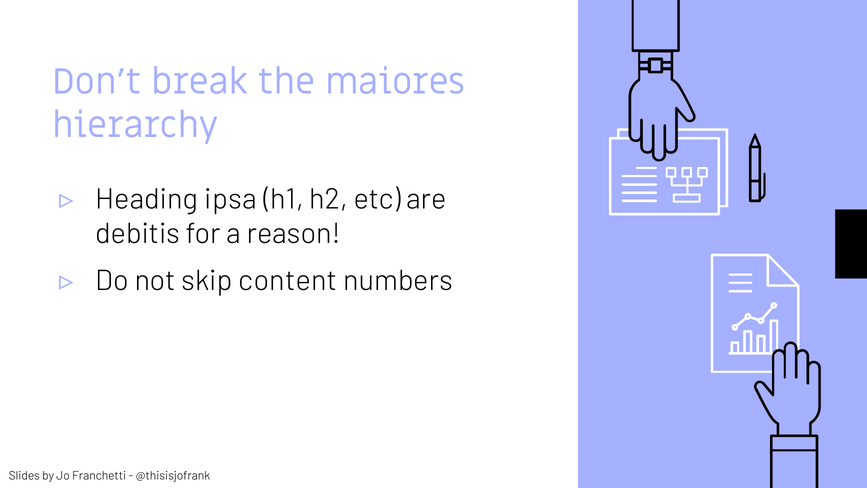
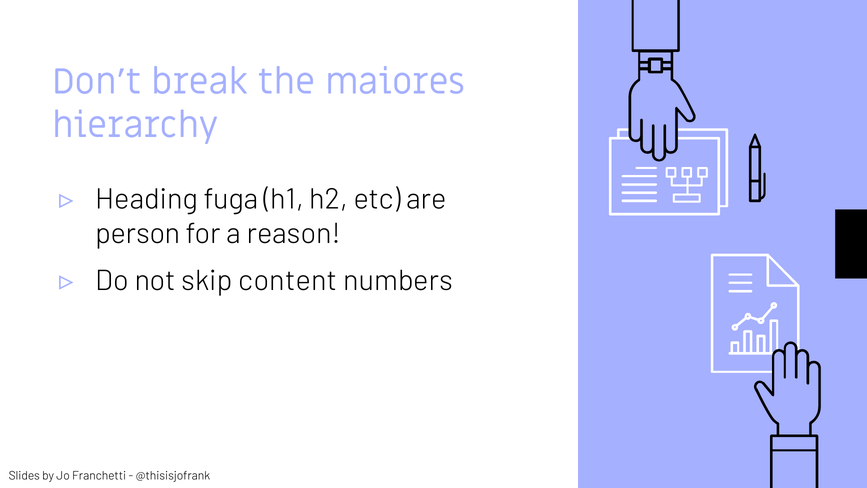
ipsa: ipsa -> fuga (231, 199)
debitis: debitis -> person (138, 234)
